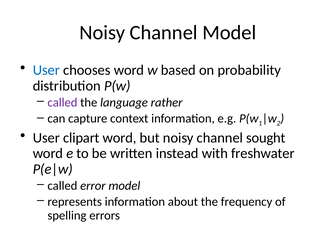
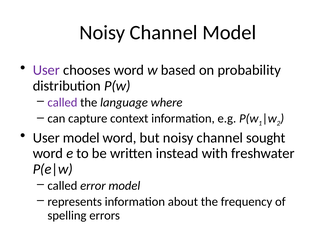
User colour: blue -> purple (46, 70)
rather: rather -> where (167, 103)
User clipart: clipart -> model (81, 138)
